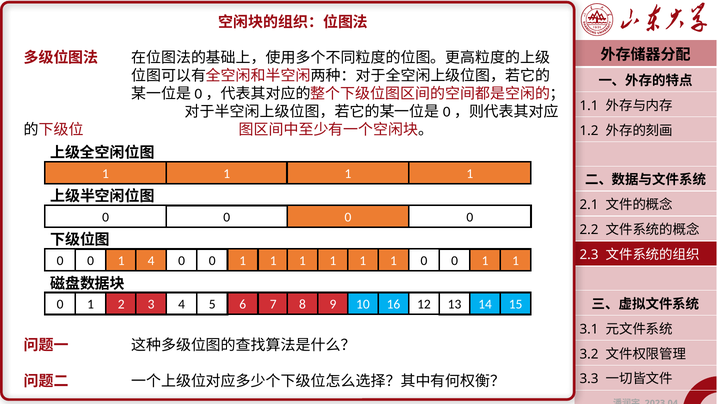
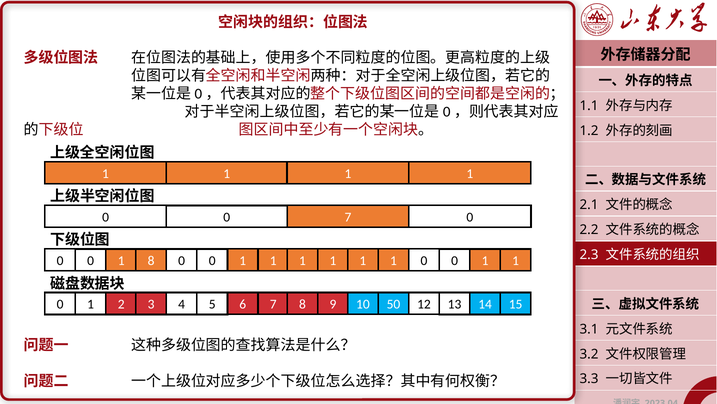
0: 0 -> 7 (348, 217)
1 4: 4 -> 8 (151, 260)
16: 16 -> 50 (393, 304)
